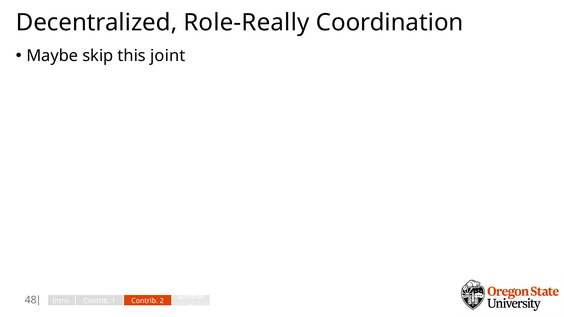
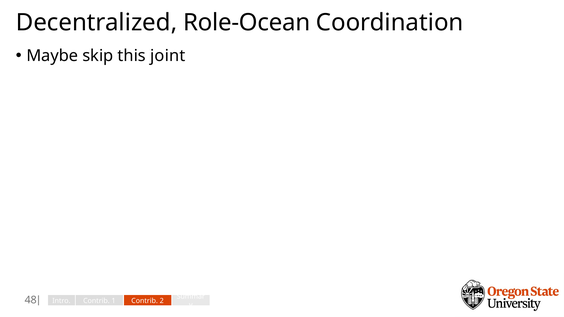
Role-Really: Role-Really -> Role-Ocean (247, 22)
